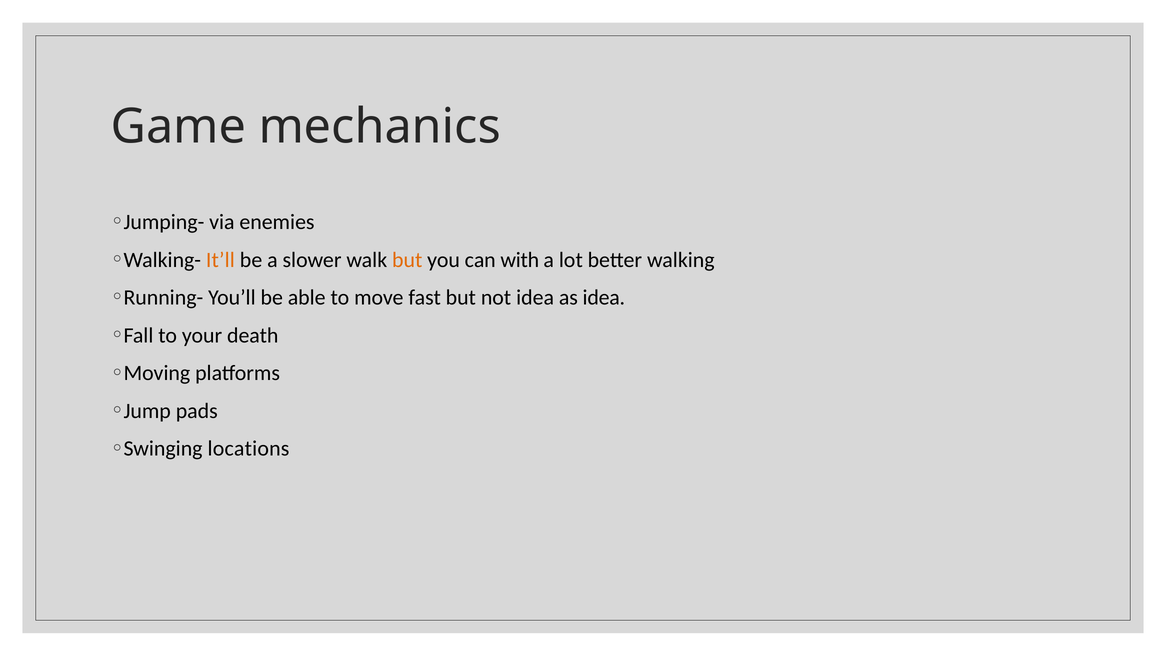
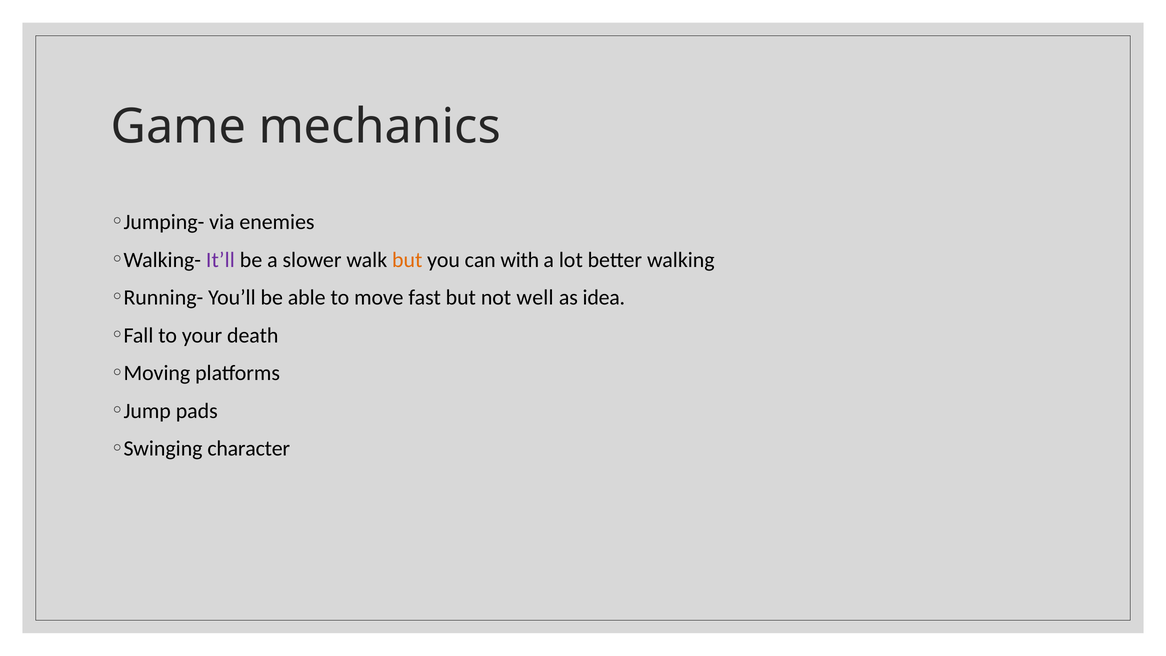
It’ll colour: orange -> purple (220, 260)
not idea: idea -> well (535, 298)
locations: locations -> character (249, 449)
